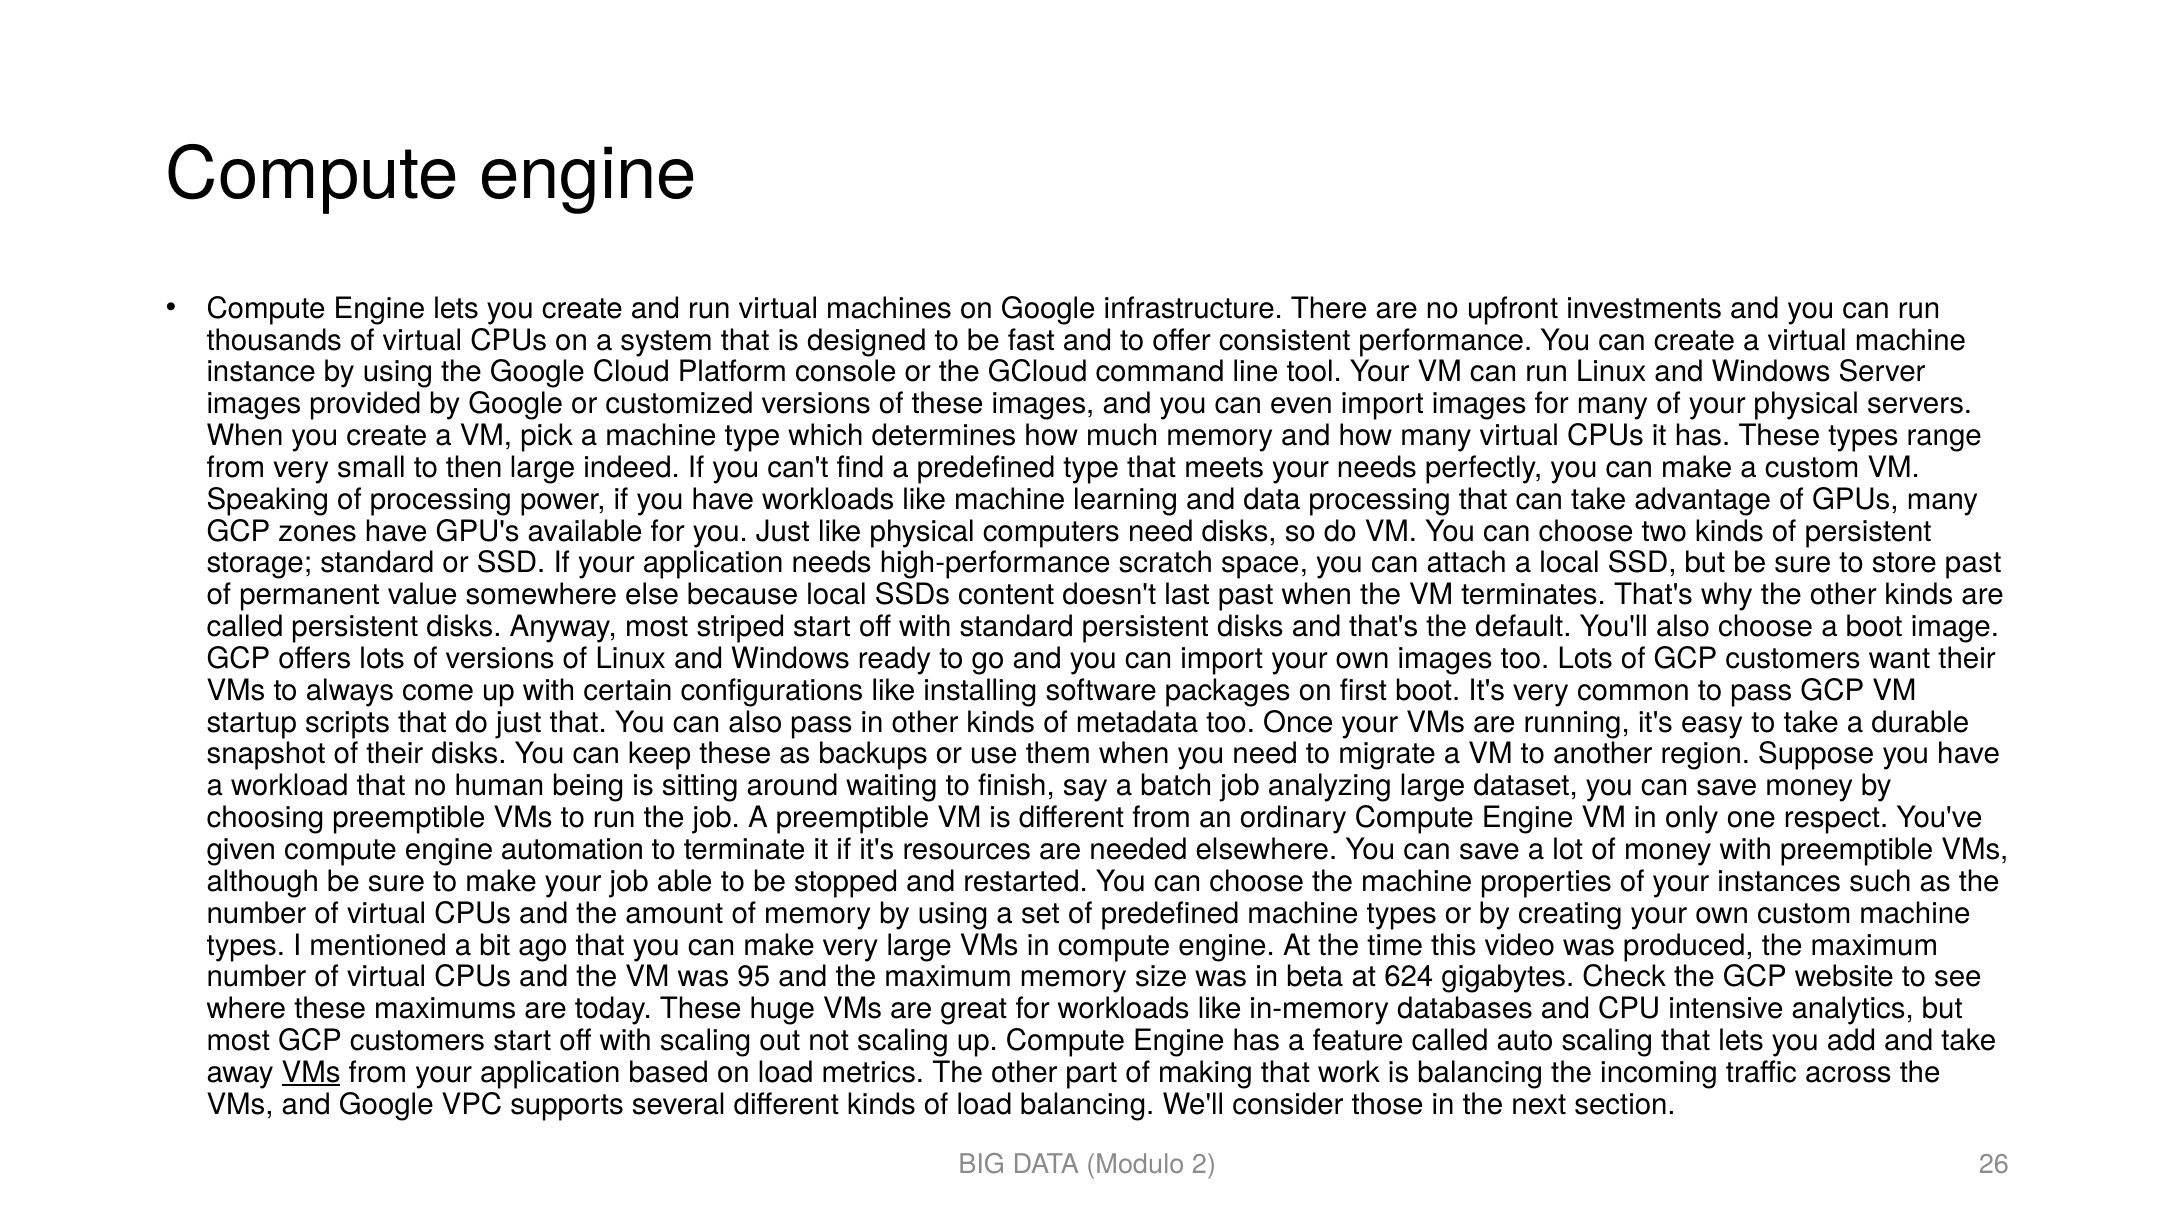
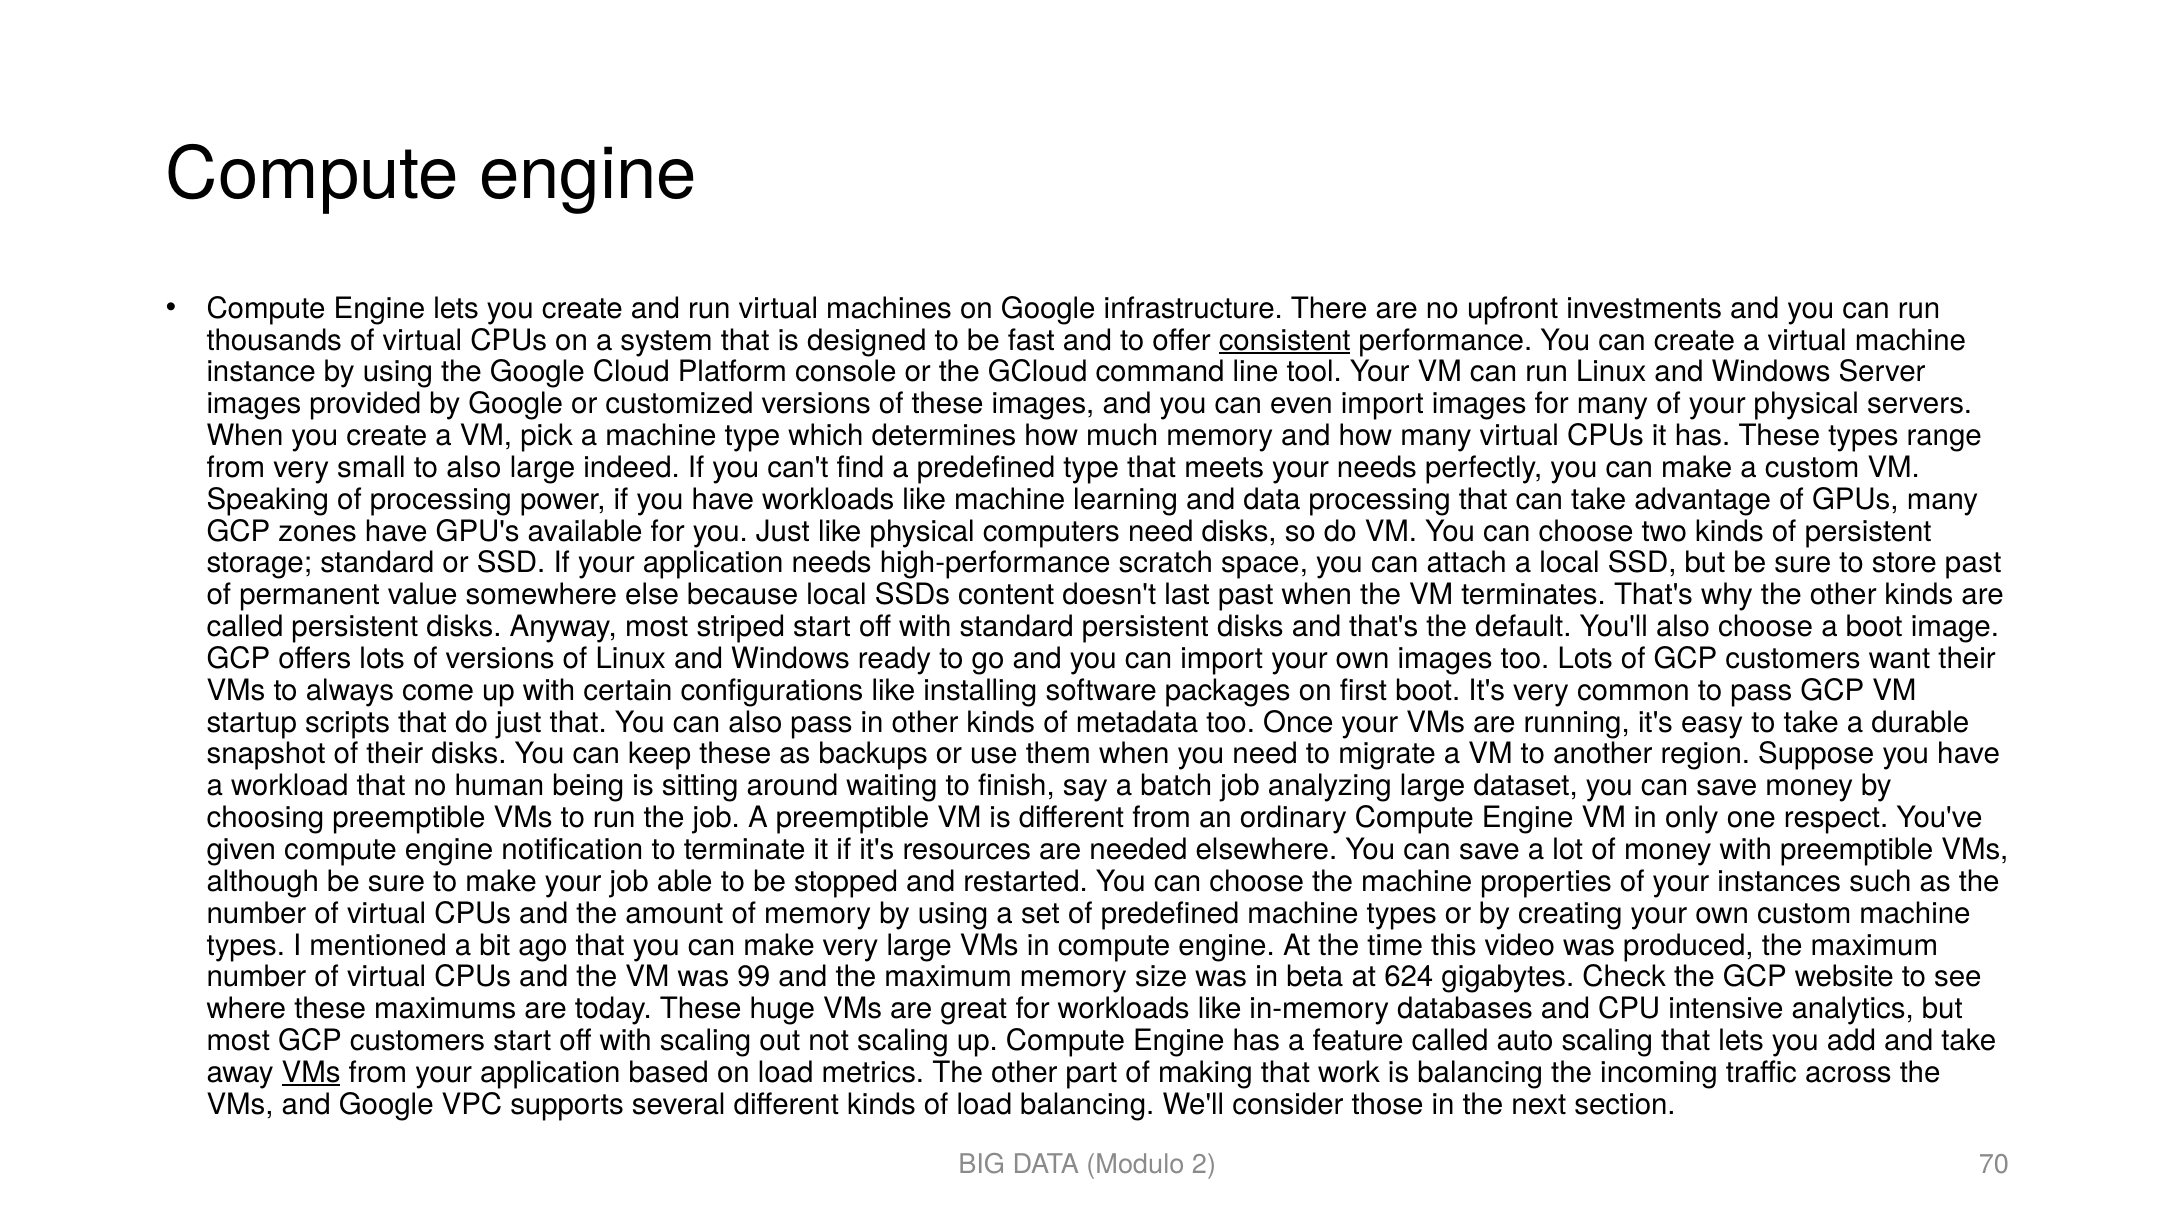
consistent underline: none -> present (1285, 340)
to then: then -> also (474, 468)
automation: automation -> notification (572, 850)
95: 95 -> 99 (754, 977)
26: 26 -> 70 (1994, 1165)
